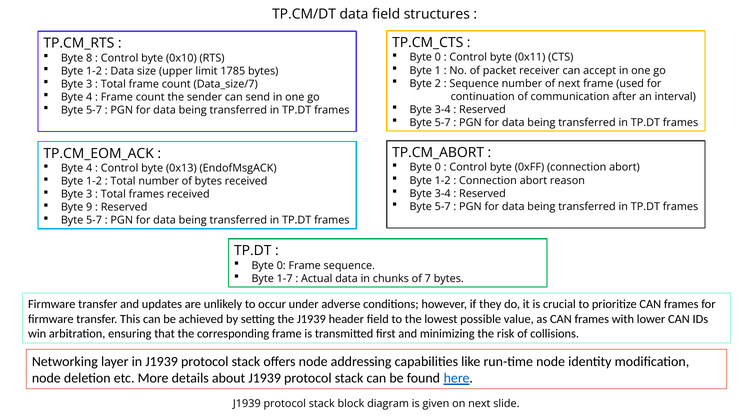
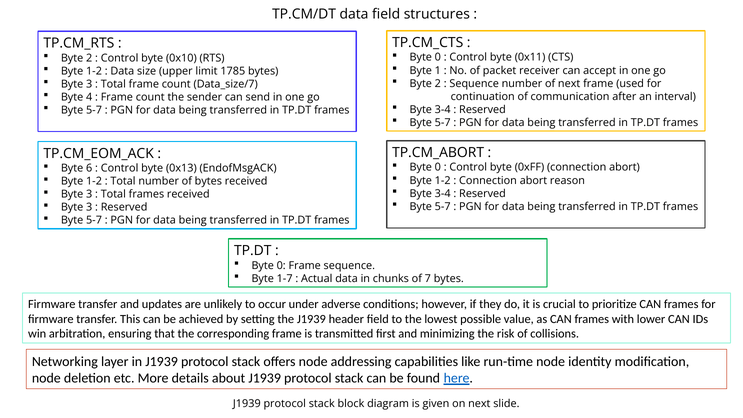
8: 8 -> 2 (89, 58)
4: 4 -> 6 (89, 168)
9: 9 -> 3 (89, 207)
